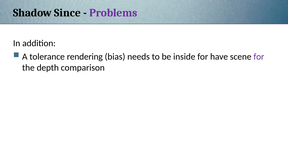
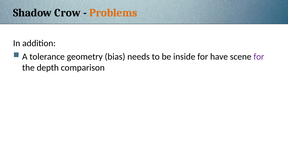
Since: Since -> Crow (67, 13)
Problems colour: purple -> orange (113, 13)
rendering: rendering -> geometry (85, 57)
